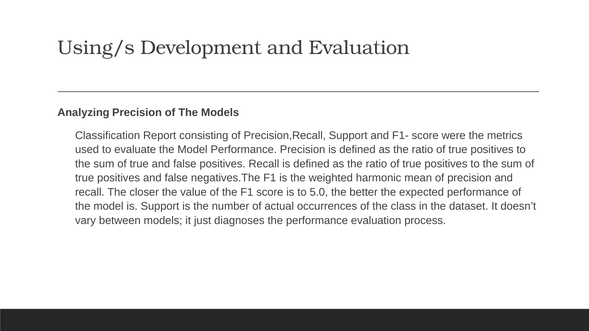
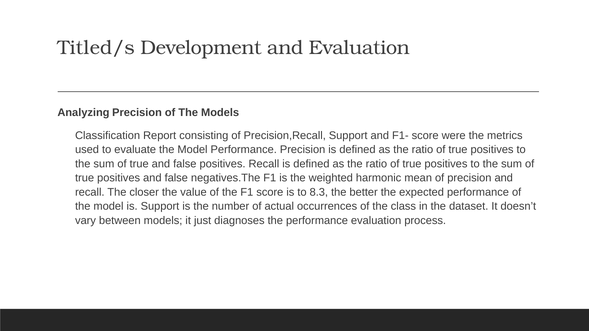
Using/s: Using/s -> Titled/s (96, 48)
5.0: 5.0 -> 8.3 (319, 192)
